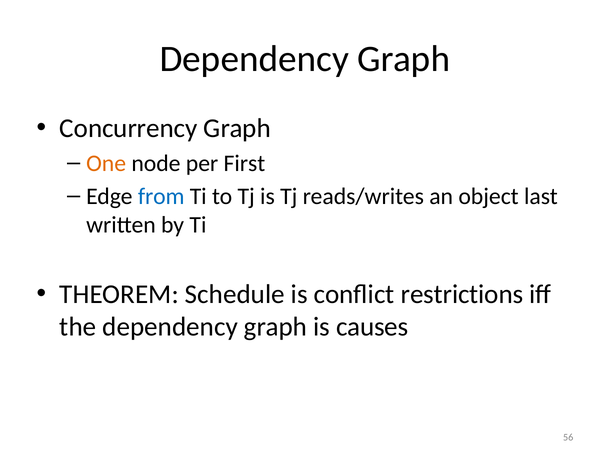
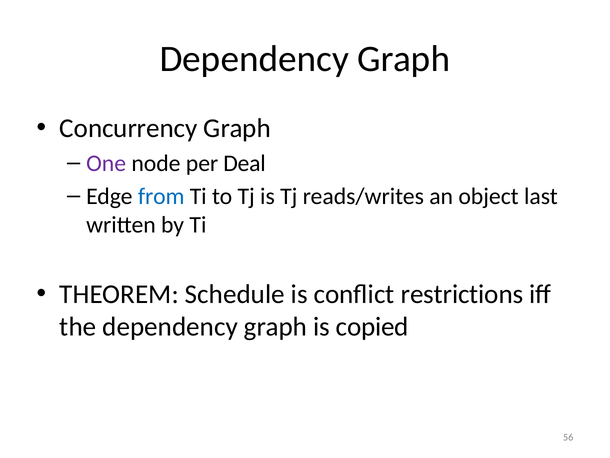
One colour: orange -> purple (106, 163)
First: First -> Deal (244, 163)
causes: causes -> copied (372, 327)
